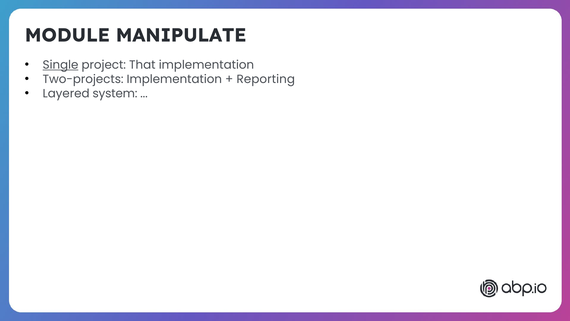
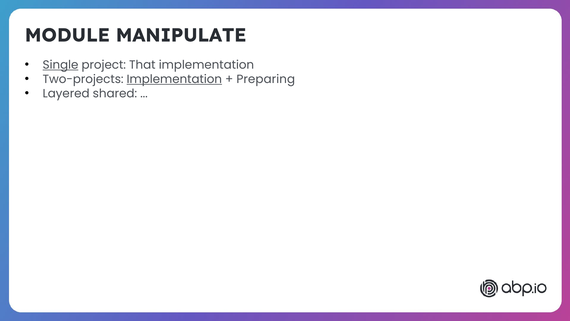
Implementation underline: none -> present (174, 79)
Reporting: Reporting -> Preparing (266, 79)
system: system -> shared (115, 93)
